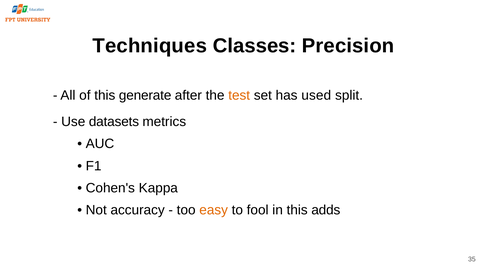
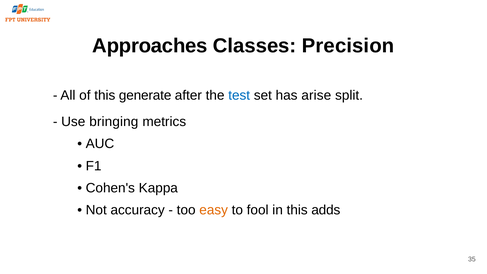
Techniques: Techniques -> Approaches (150, 46)
test colour: orange -> blue (239, 95)
used: used -> arise (316, 95)
datasets: datasets -> bringing (114, 122)
